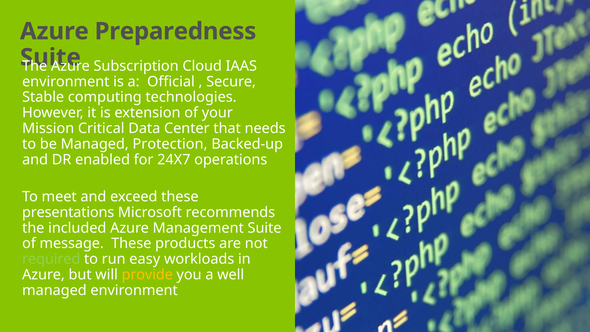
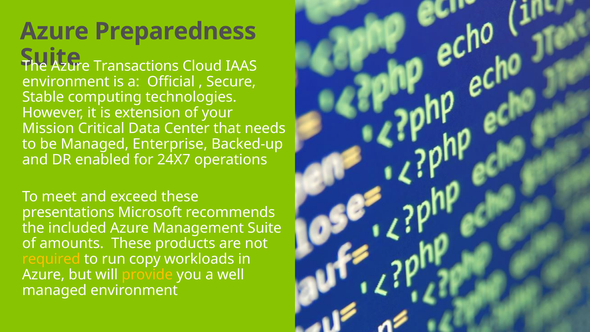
Subscription: Subscription -> Transactions (136, 66)
Protection: Protection -> Enterprise (170, 144)
message: message -> amounts (72, 243)
required colour: light green -> yellow (51, 259)
easy: easy -> copy (145, 259)
